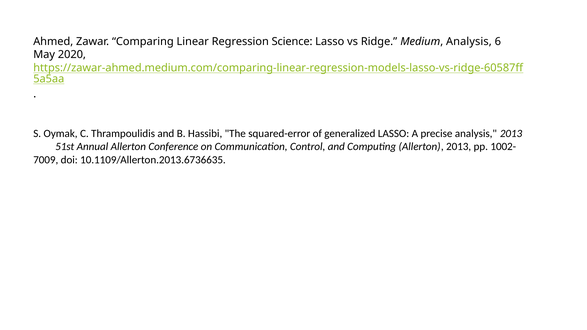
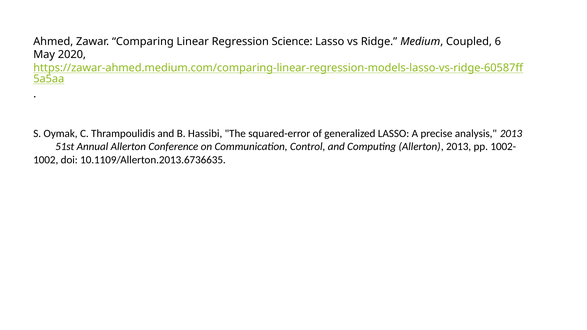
Medium Analysis: Analysis -> Coupled (469, 42)
7009: 7009 -> 1002 (46, 160)
